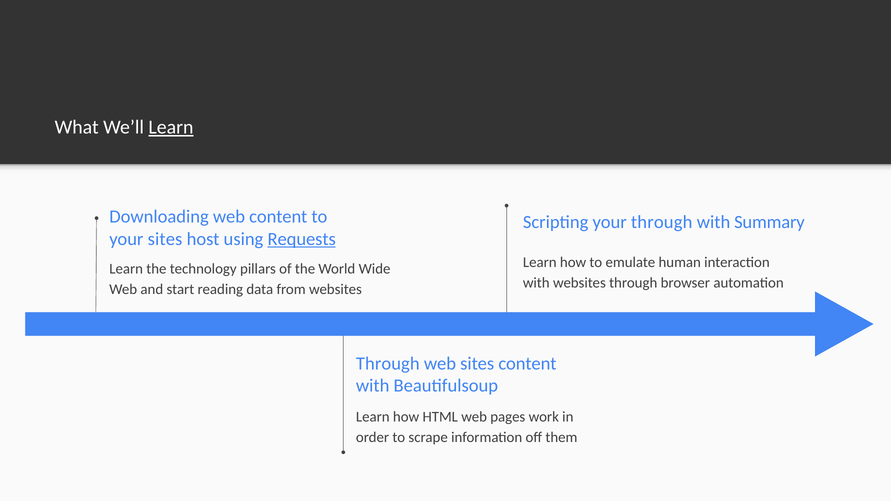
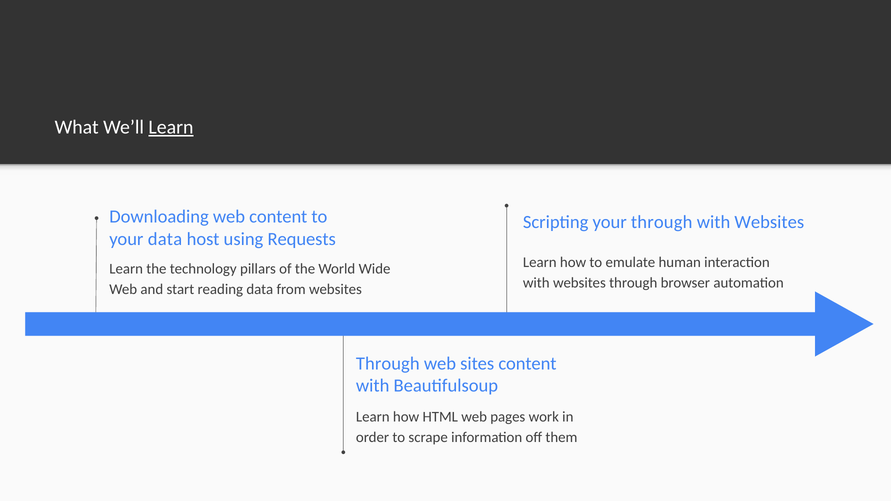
Summary: Summary -> Websites (769, 222)
your sites: sites -> data (165, 239)
Requests underline: present -> none (302, 239)
